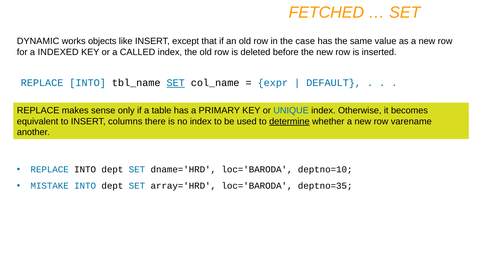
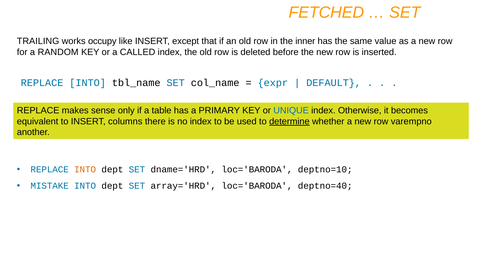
DYNAMIC: DYNAMIC -> TRAILING (38, 41)
objects: objects -> occupy (102, 41)
case: case -> inner (305, 41)
INDEXED: INDEXED -> RANDOM (58, 52)
SET underline: present -> none (176, 83)
varename: varename -> varempno (411, 121)
INTO colour: black -> orange (85, 169)
deptno=35: deptno=35 -> deptno=40 (325, 186)
